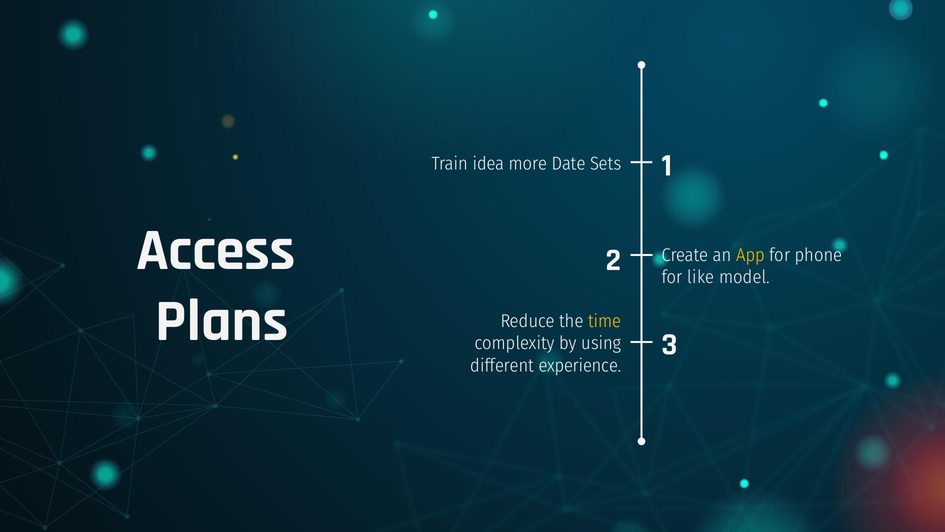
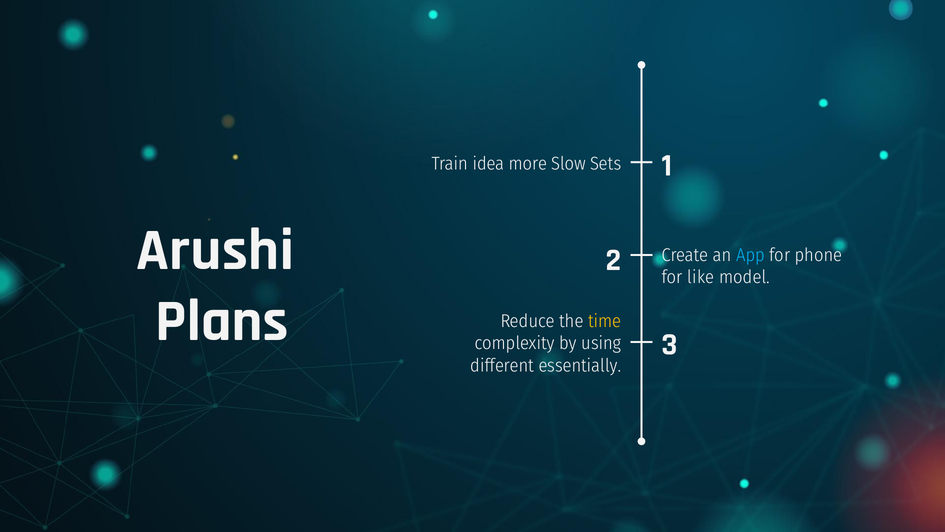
Date: Date -> Slow (569, 163)
Access: Access -> Arushi (215, 250)
App colour: yellow -> light blue (750, 255)
experience: experience -> essentially (580, 365)
